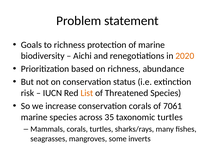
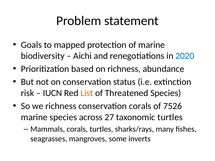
to richness: richness -> mapped (70, 45)
2020 colour: orange -> blue (185, 56)
we increase: increase -> richness (61, 106)
7061: 7061 -> 7526 (173, 106)
35: 35 -> 27 (109, 117)
